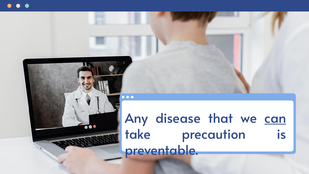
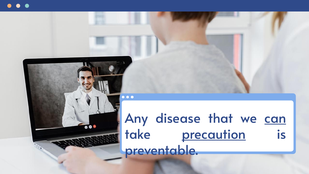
precaution underline: none -> present (214, 134)
